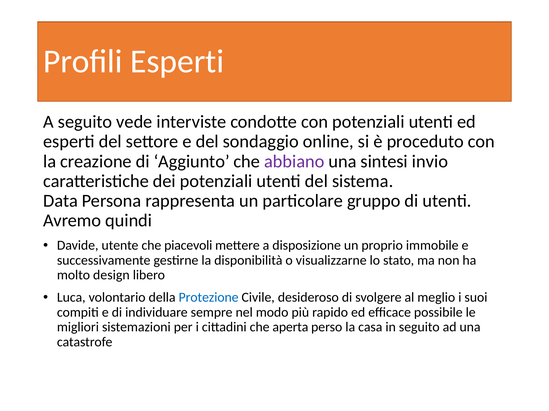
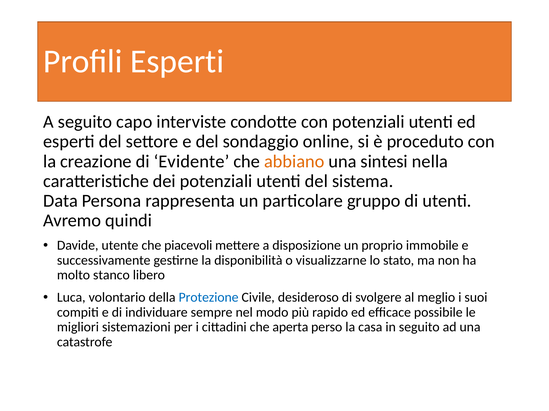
vede: vede -> capo (134, 122)
Aggiunto: Aggiunto -> Evidente (192, 162)
abbiano colour: purple -> orange (294, 162)
invio: invio -> nella (430, 162)
design: design -> stanco (111, 276)
